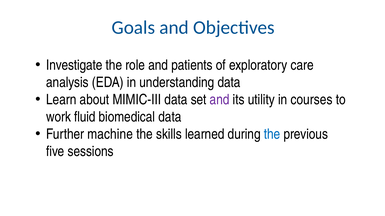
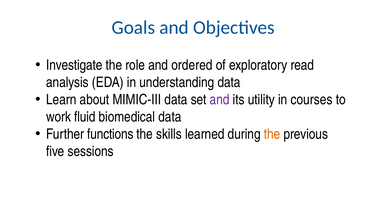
patients: patients -> ordered (192, 65)
care: care -> read (302, 65)
machine: machine -> functions (110, 135)
the colour: blue -> orange (272, 135)
